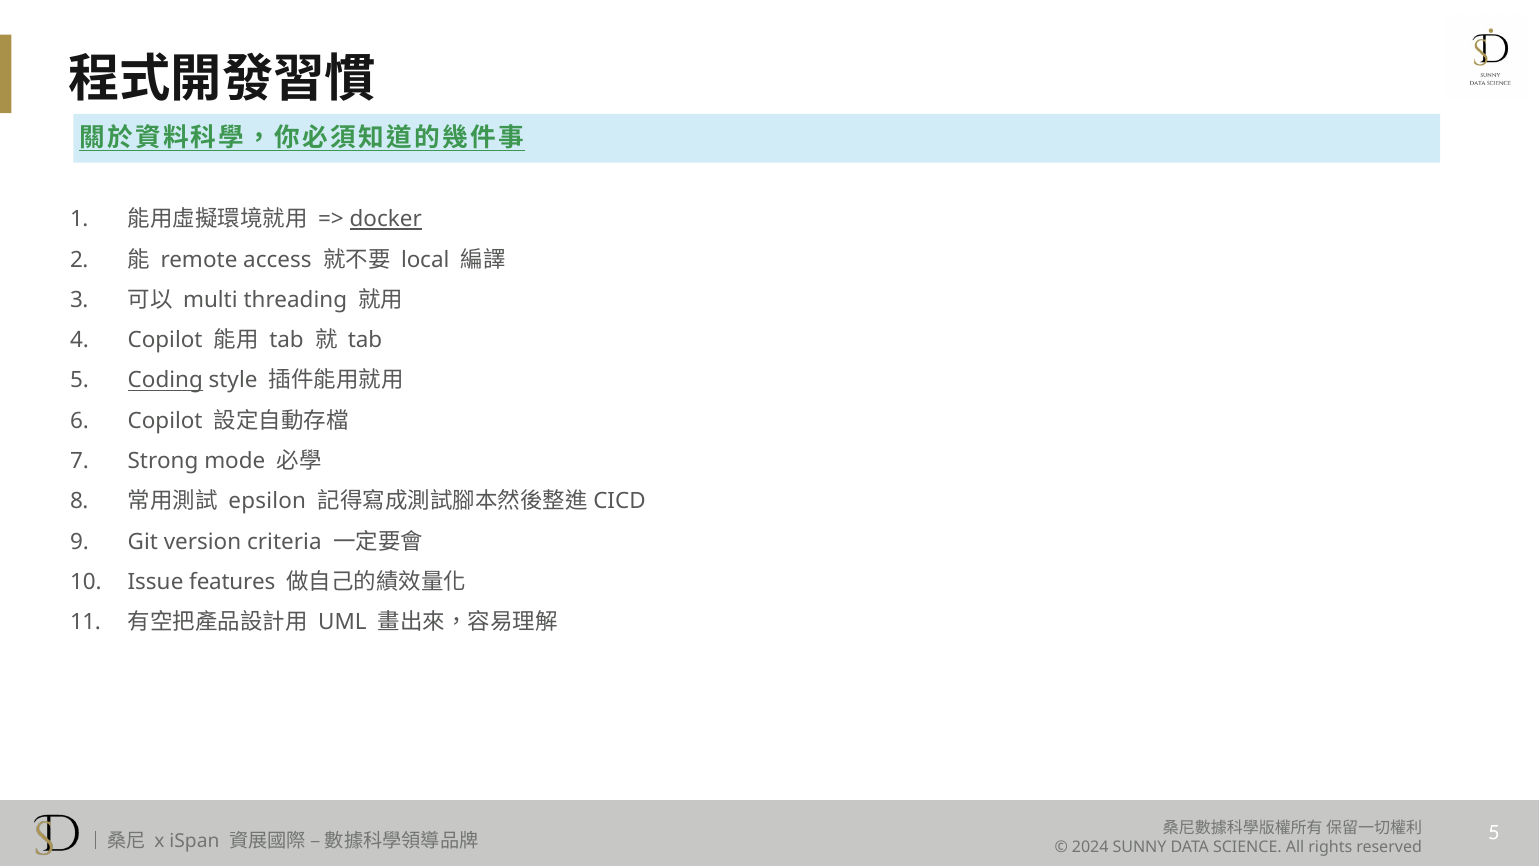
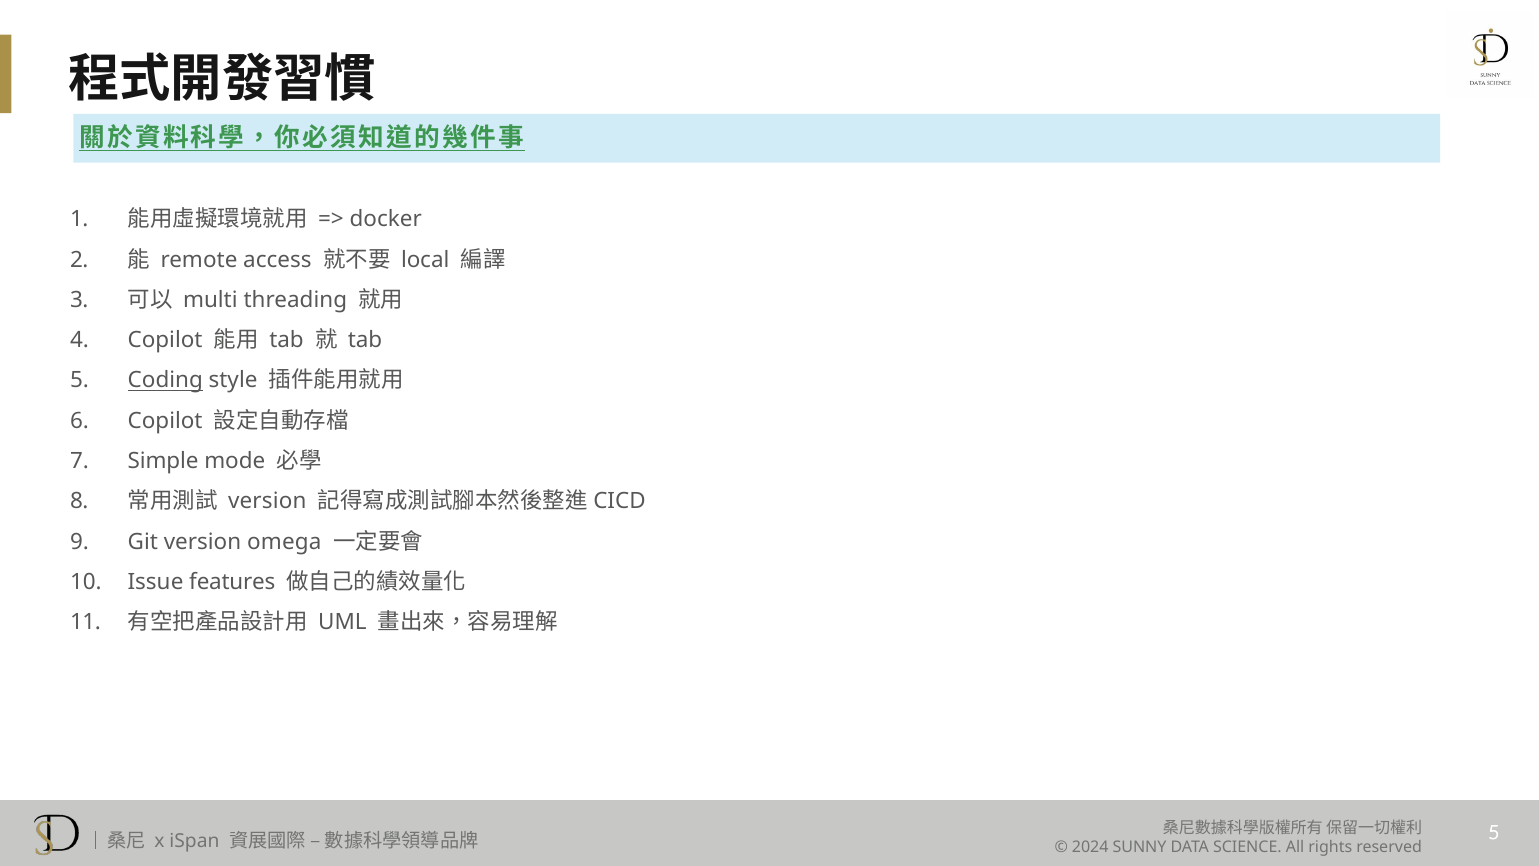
docker underline: present -> none (386, 219)
Strong: Strong -> Simple (163, 461)
epsilon: epsilon -> version (267, 501)
criteria: criteria -> omega (284, 542)
